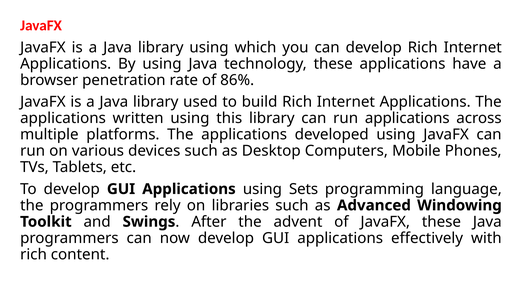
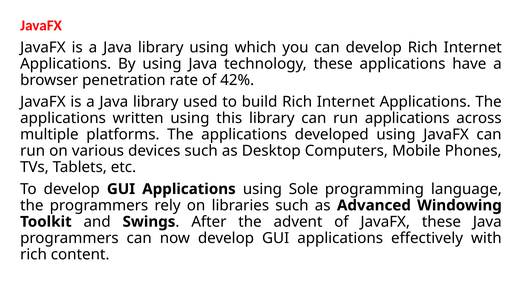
86%: 86% -> 42% (237, 80)
Sets: Sets -> Sole (304, 189)
